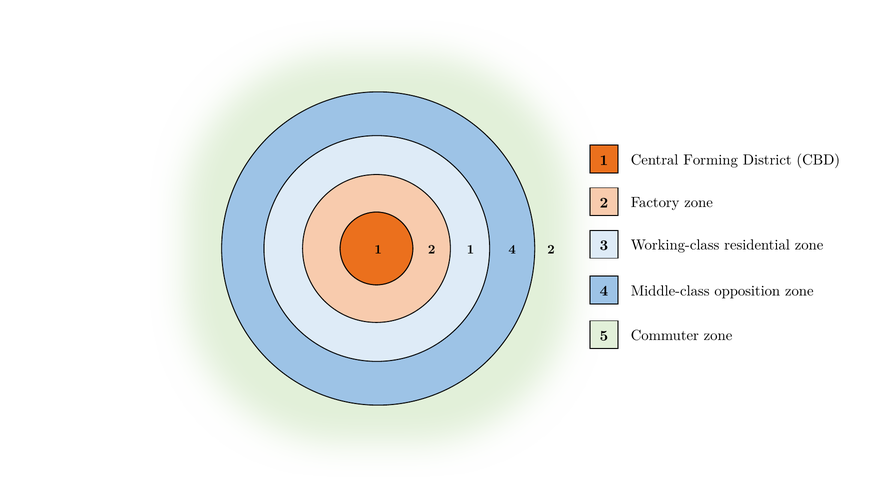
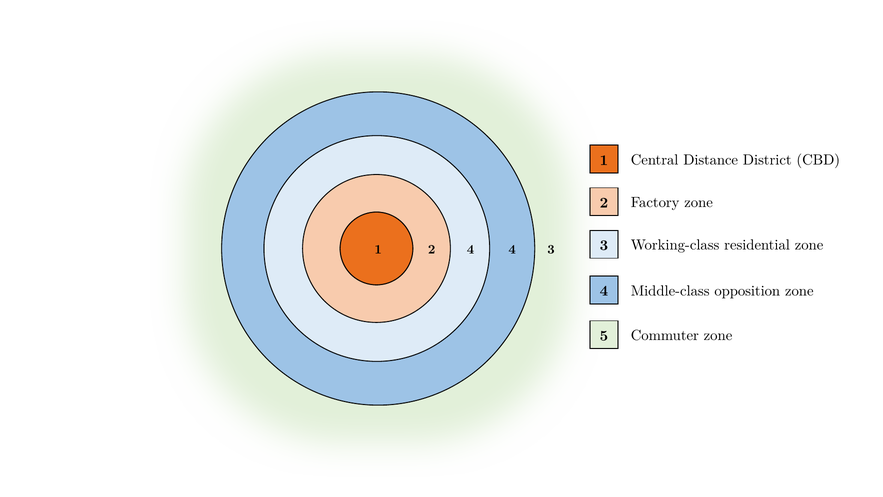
Forming: Forming -> Distance (711, 160)
2 1: 1 -> 4 (470, 249)
4 2: 2 -> 3 (551, 249)
